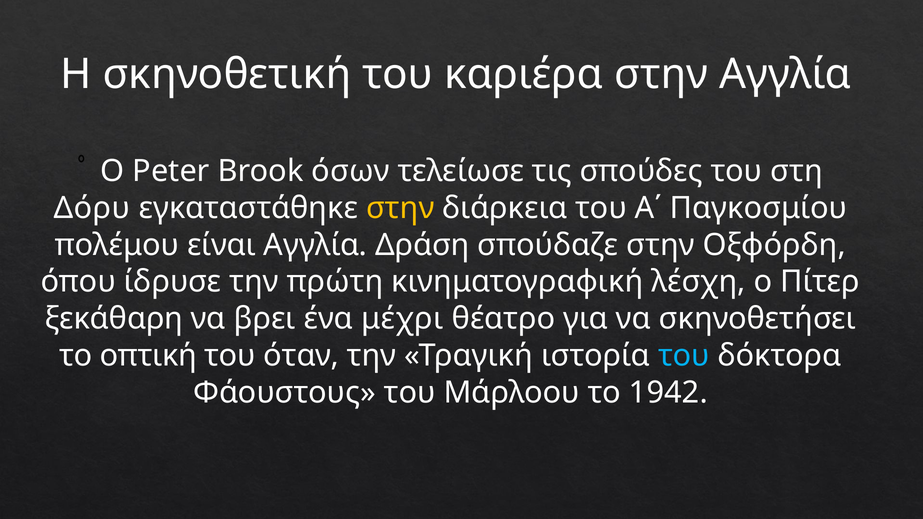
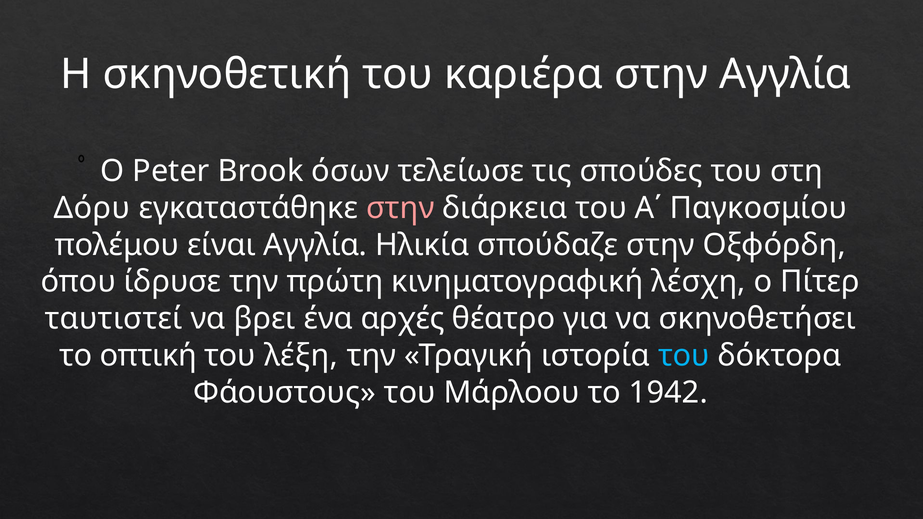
στην colour: yellow -> pink (400, 208)
Δράση: Δράση -> Ηλικία (422, 245)
ξεκάθαρη: ξεκάθαρη -> ταυτιστεί (114, 319)
μέχρι: μέχρι -> αρχές (403, 319)
όταν: όταν -> λέξη (301, 356)
